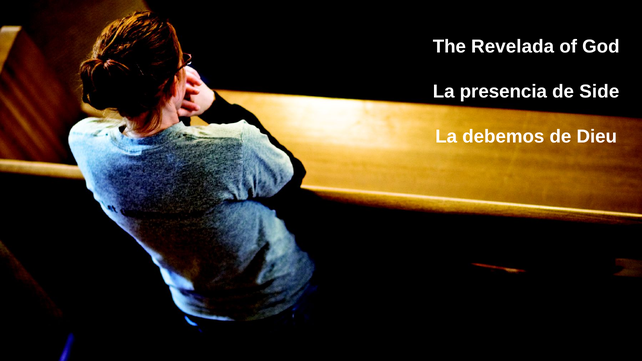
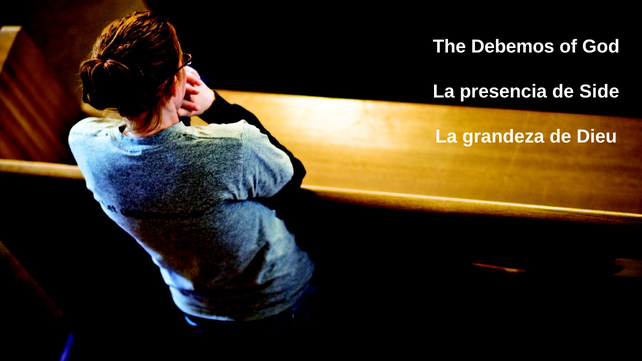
Revelada: Revelada -> Debemos (513, 47)
debemos: debemos -> grandeza (503, 136)
